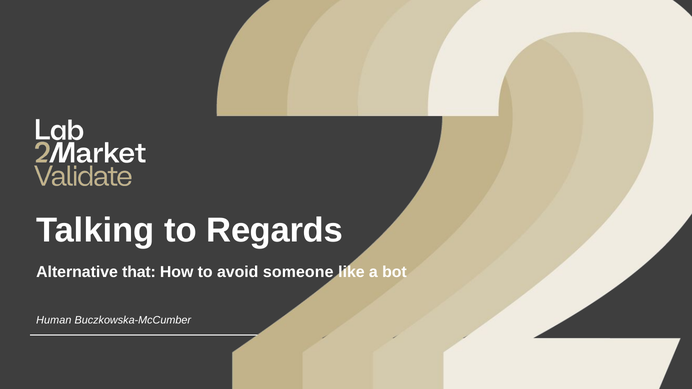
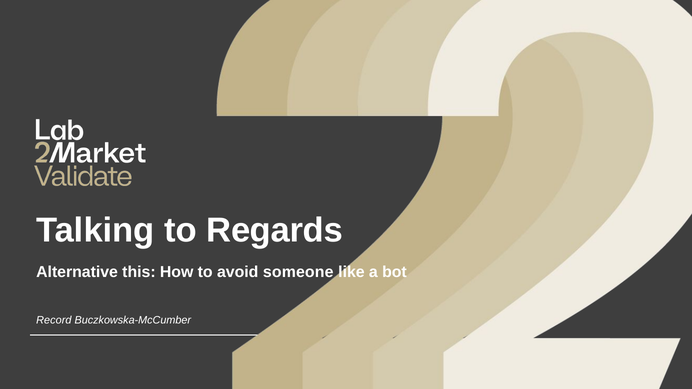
that: that -> this (139, 272)
Human: Human -> Record (54, 320)
